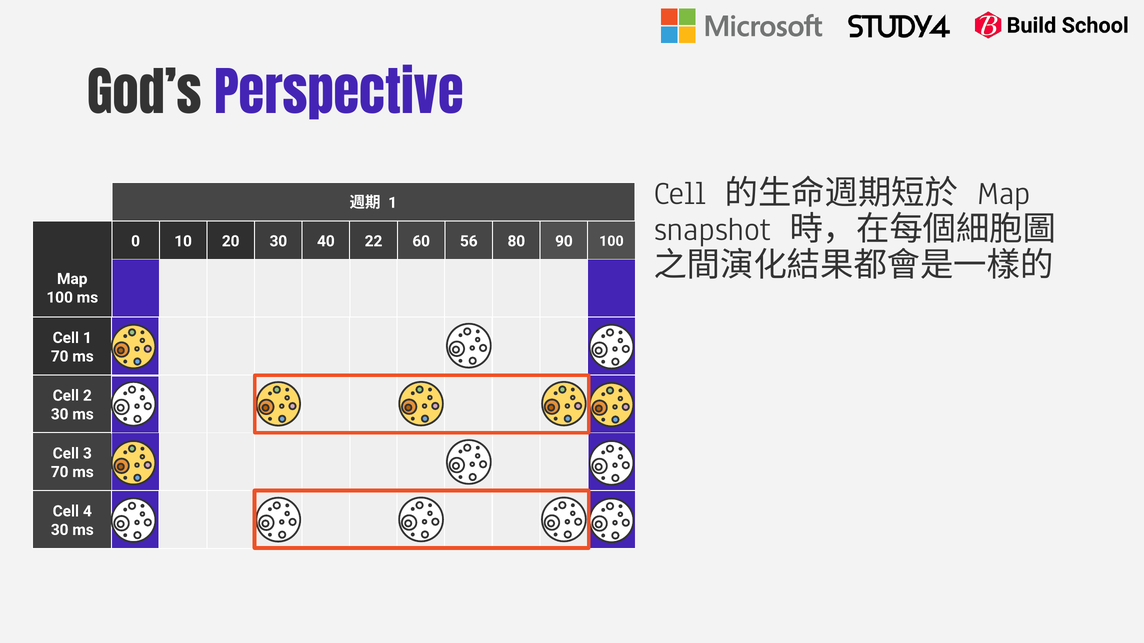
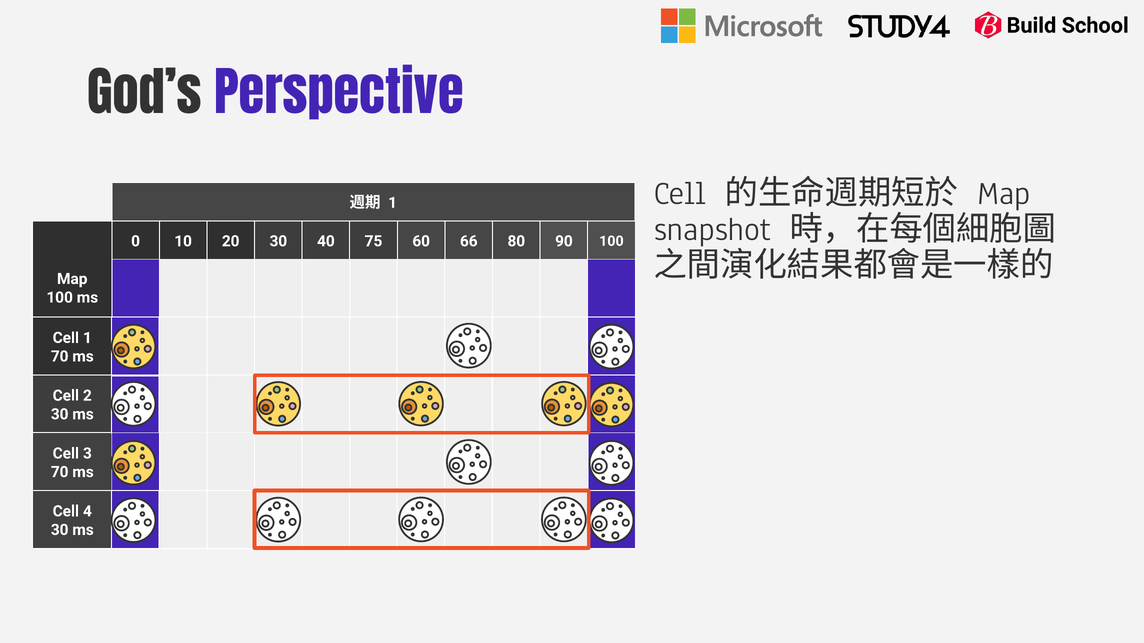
22: 22 -> 75 (374, 241)
56: 56 -> 66 (469, 241)
